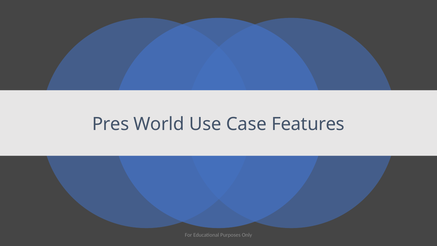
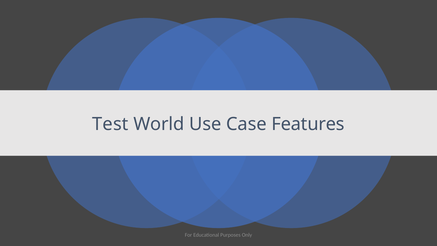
Pres: Pres -> Test (110, 124)
